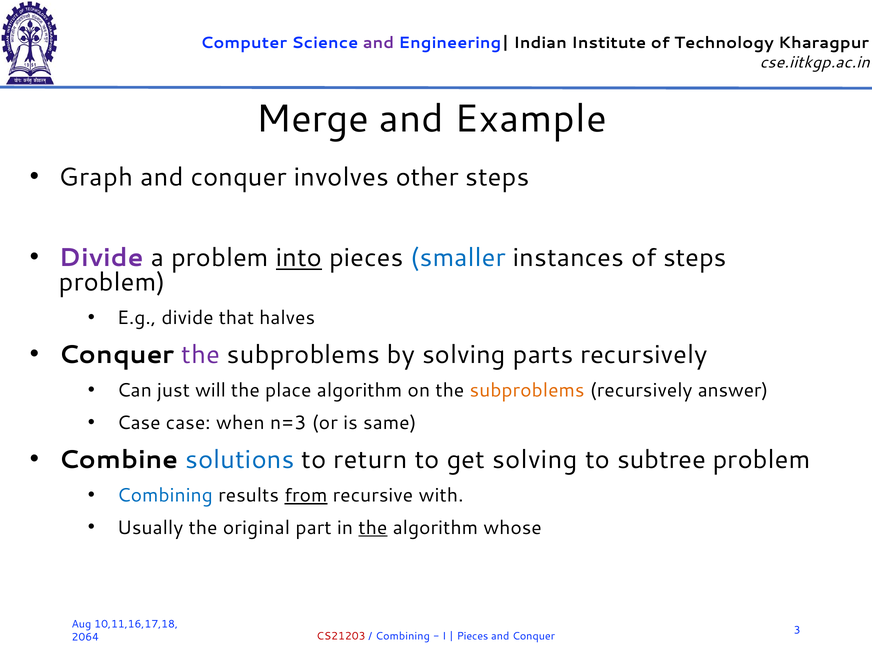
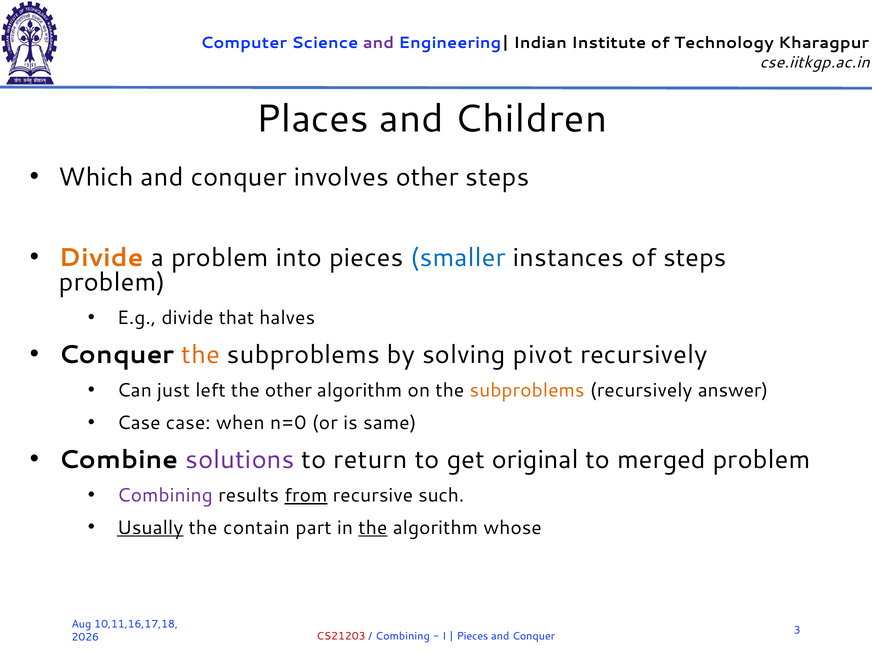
Merge: Merge -> Places (312, 119)
Example: Example -> Children (531, 119)
Graph: Graph -> Which (96, 177)
Divide colour: purple -> orange (101, 258)
into underline: present -> none (299, 258)
the colour: purple -> orange (201, 355)
parts: parts -> pivot (543, 355)
will: will -> left (210, 390)
the place: place -> other (288, 390)
n=3: n=3 -> n=0 (288, 423)
solutions colour: blue -> purple (240, 460)
get solving: solving -> original (535, 460)
subtree: subtree -> merged (662, 460)
Combining colour: blue -> purple (165, 495)
with: with -> such (441, 495)
Usually underline: none -> present (150, 528)
original: original -> contain (256, 528)
2064: 2064 -> 2026 (85, 637)
